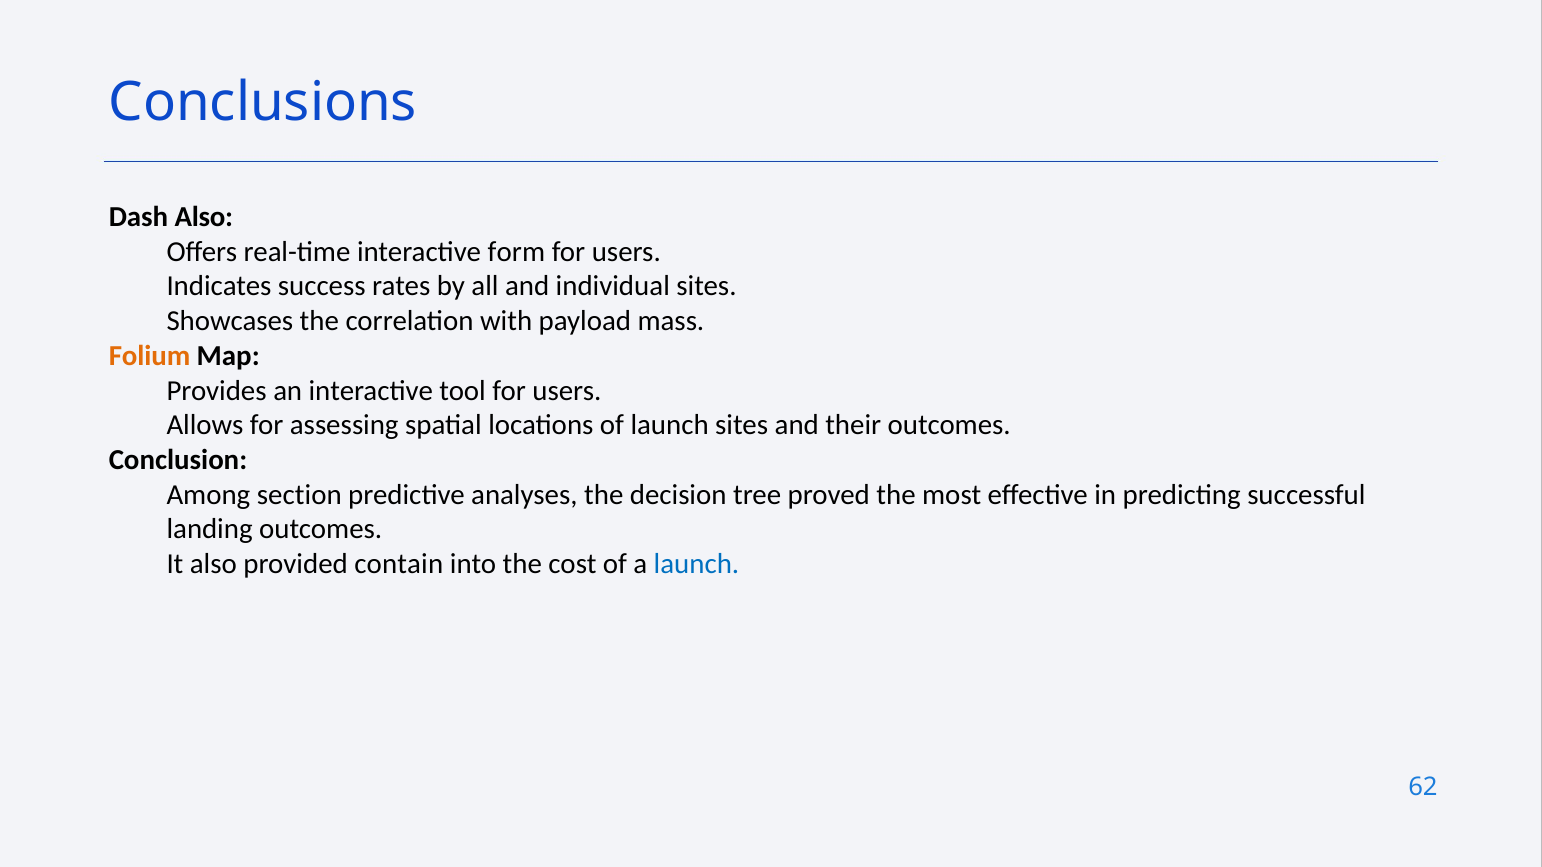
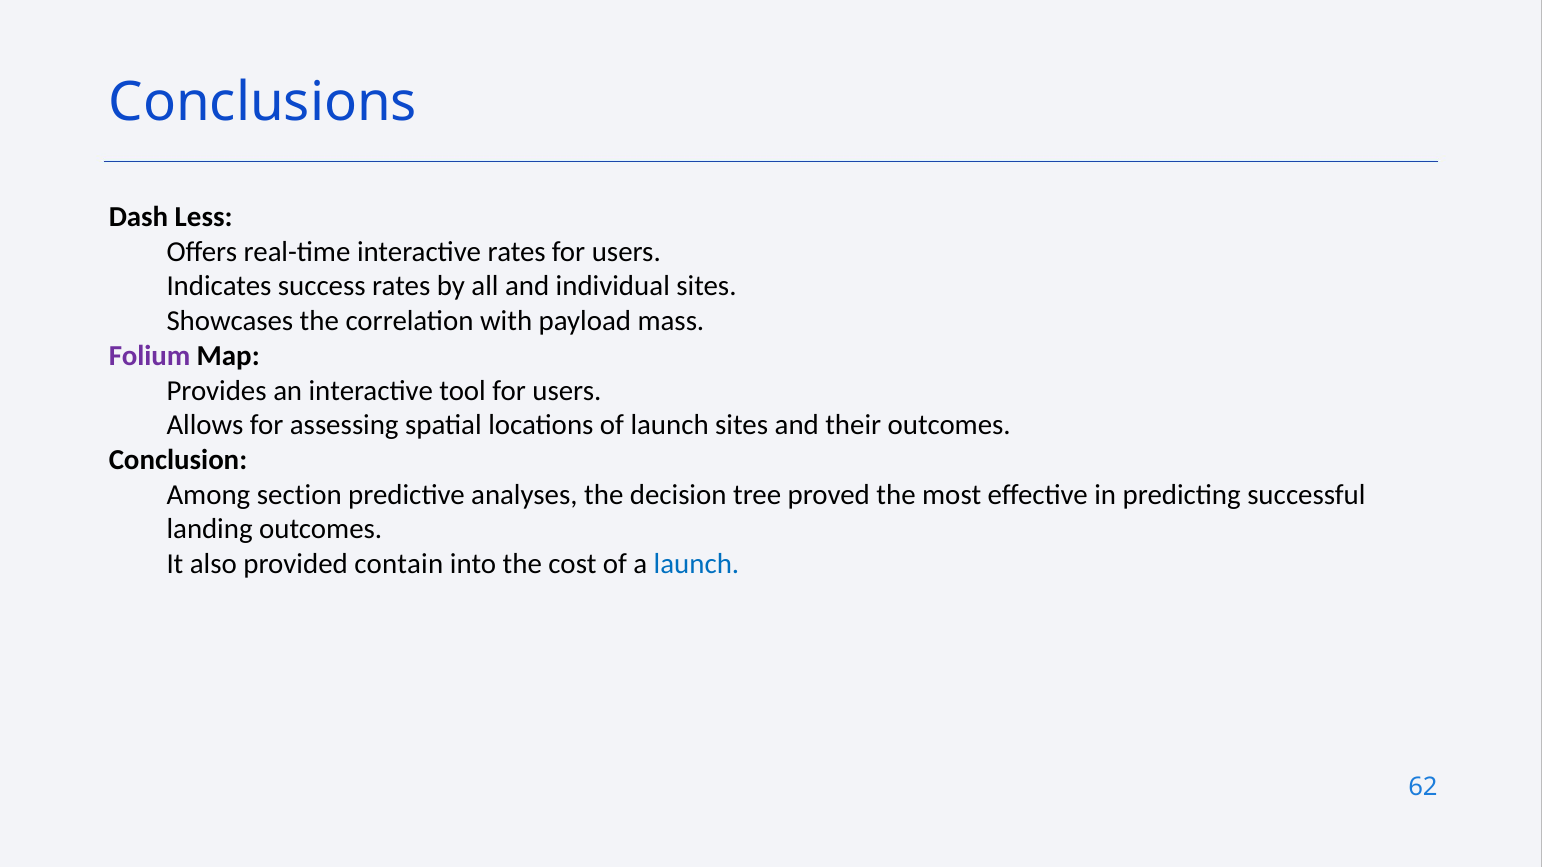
Dash Also: Also -> Less (204, 217)
interactive form: form -> rates (517, 252)
Folium colour: orange -> purple (150, 356)
